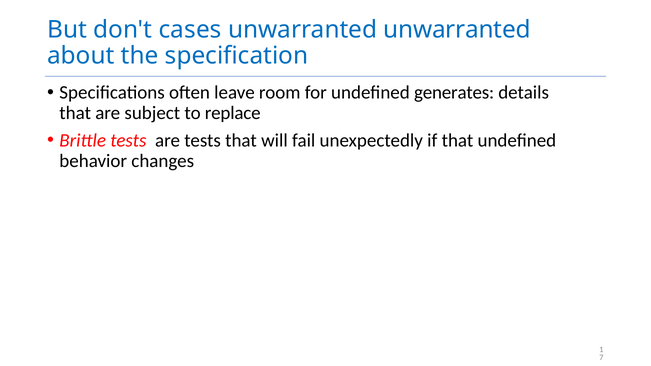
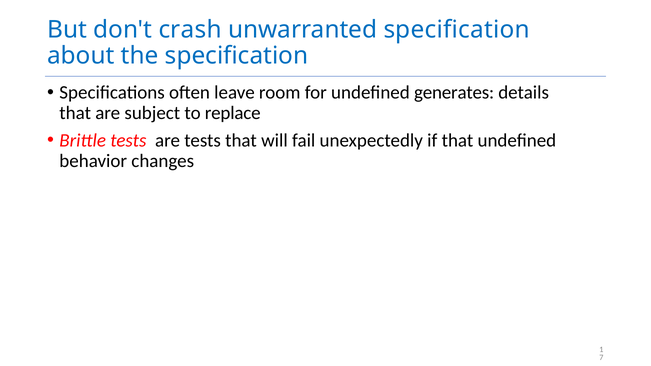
cases: cases -> crash (190, 30)
unwarranted unwarranted: unwarranted -> specification (457, 30)
